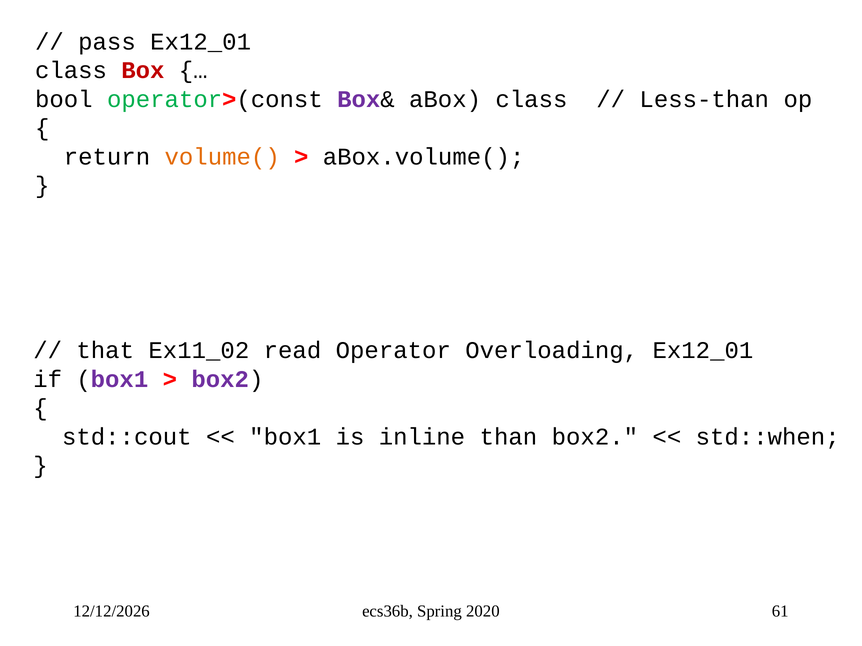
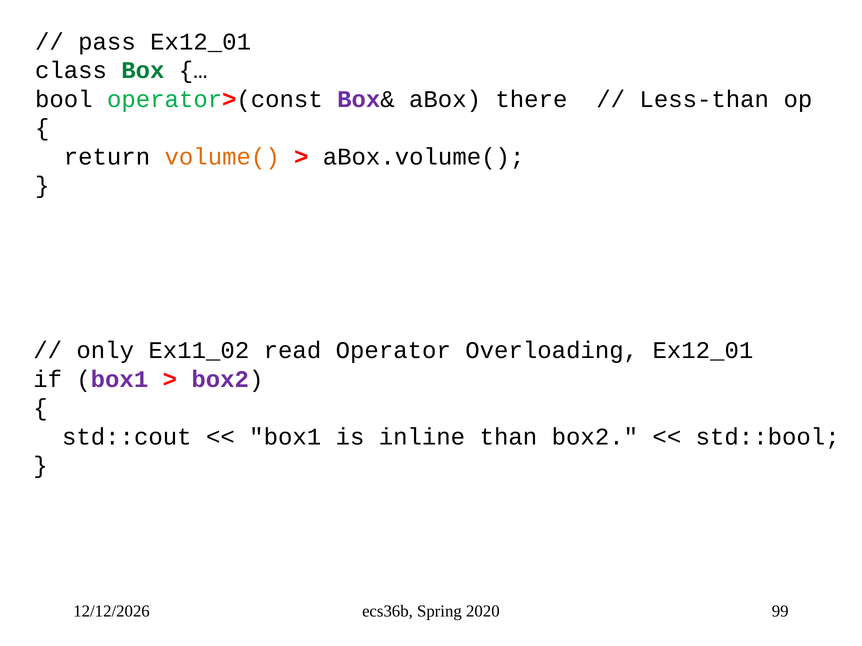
Box colour: red -> green (143, 71)
aBox class: class -> there (531, 99)
that: that -> only (105, 351)
std::when: std::when -> std::bool (768, 437)
61: 61 -> 99 (780, 612)
